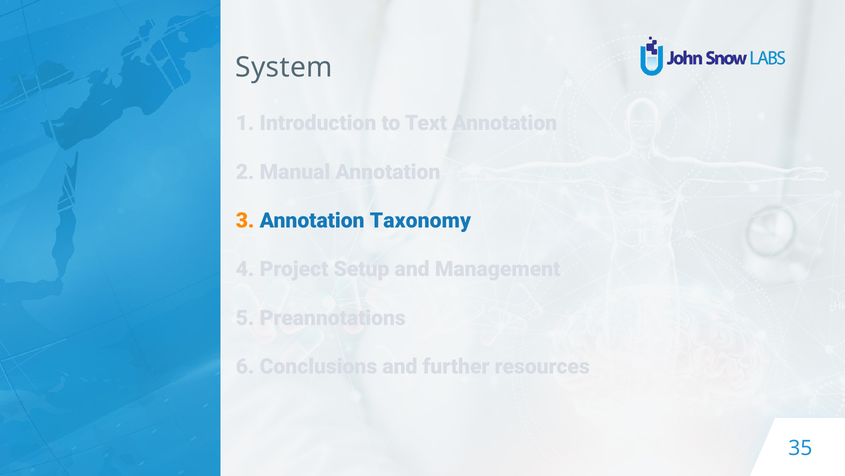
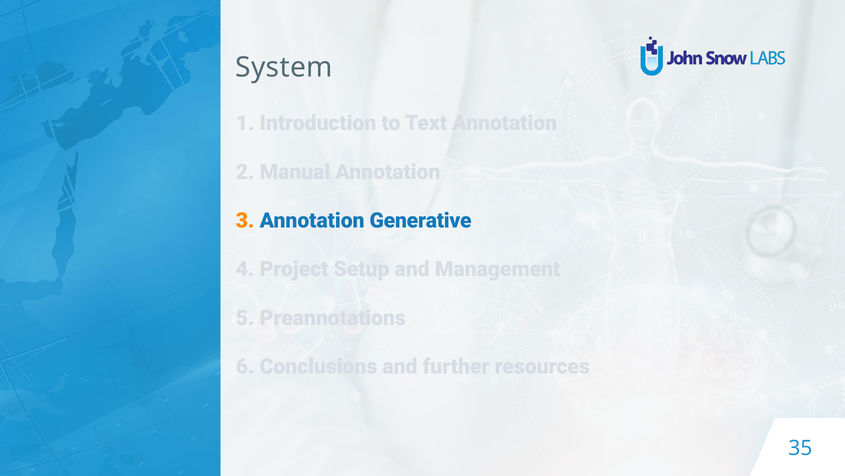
Taxonomy: Taxonomy -> Generative (421, 220)
